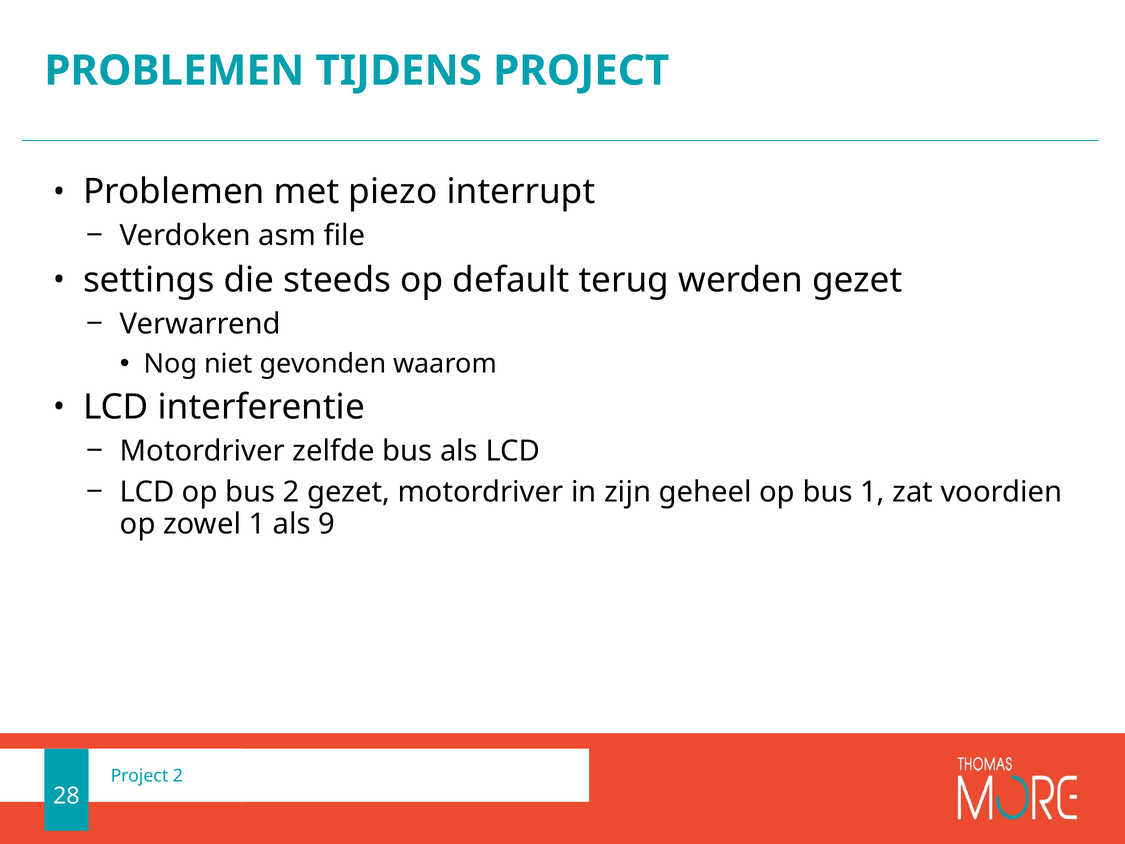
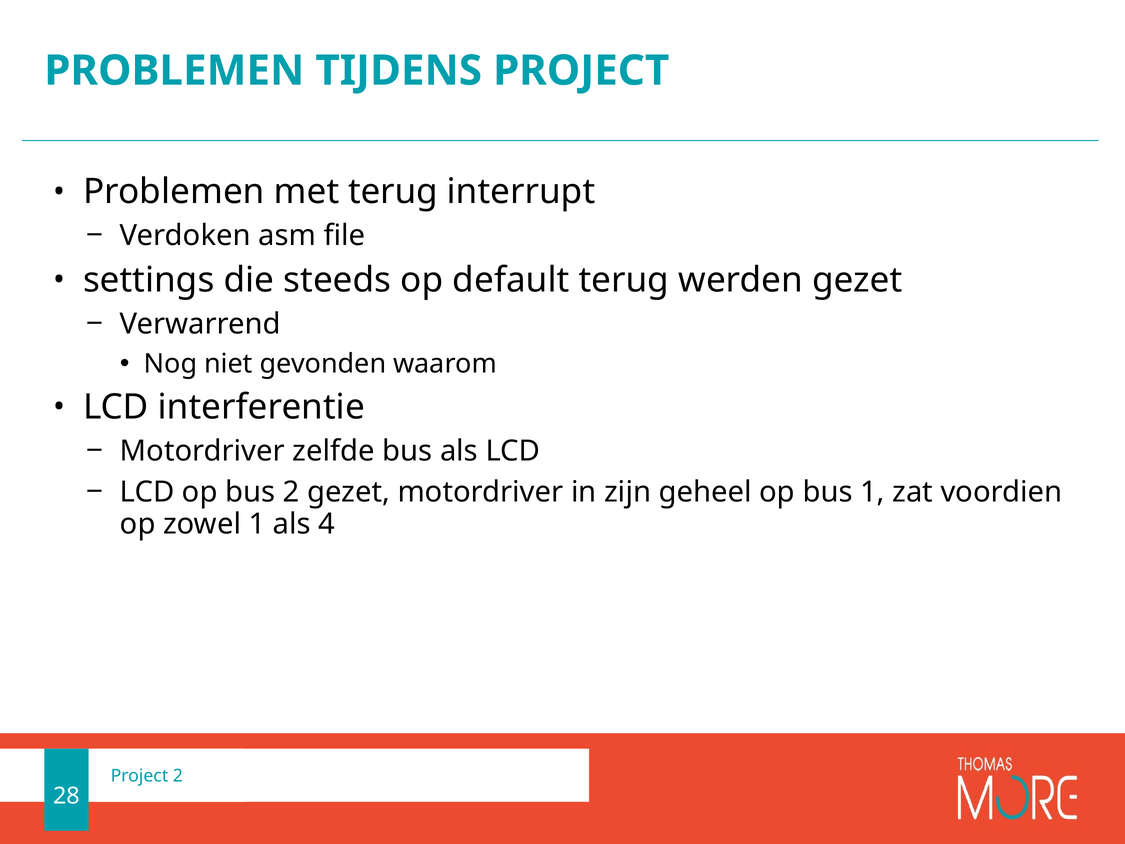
met piezo: piezo -> terug (393, 192)
9: 9 -> 4 (327, 524)
